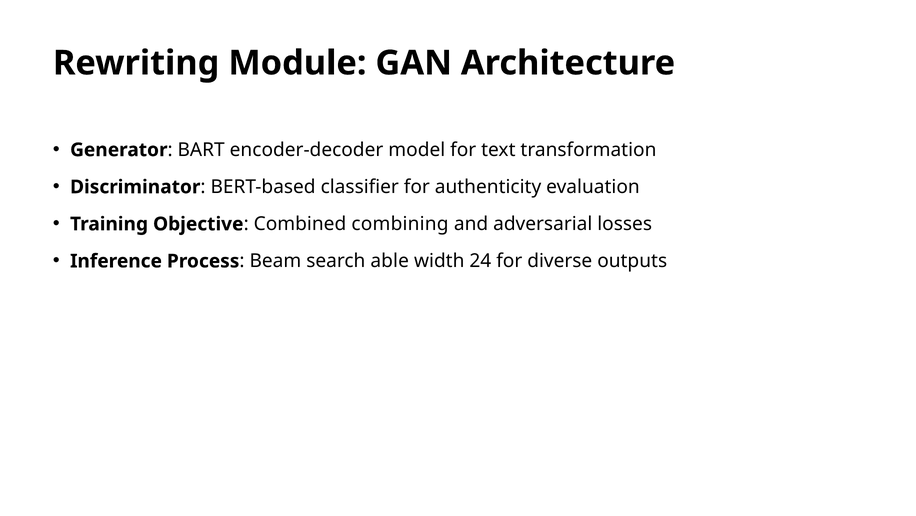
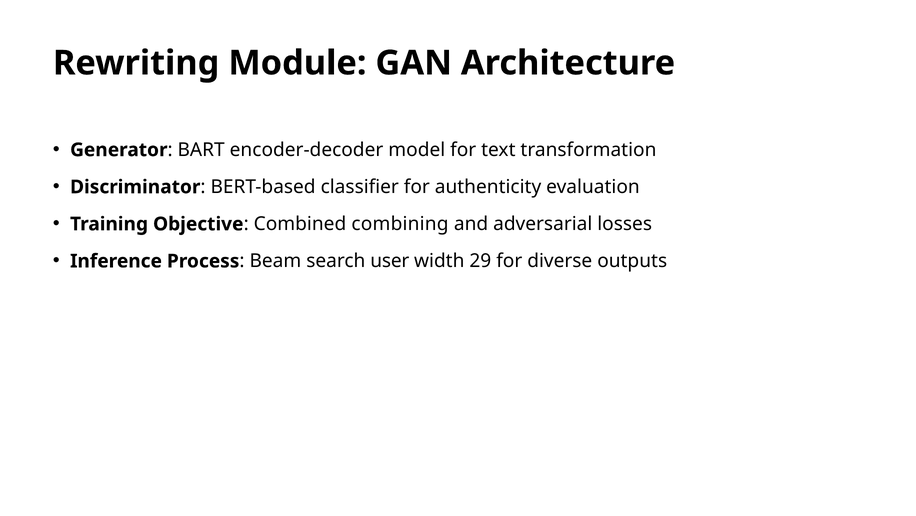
able: able -> user (390, 261)
24: 24 -> 29 (480, 261)
